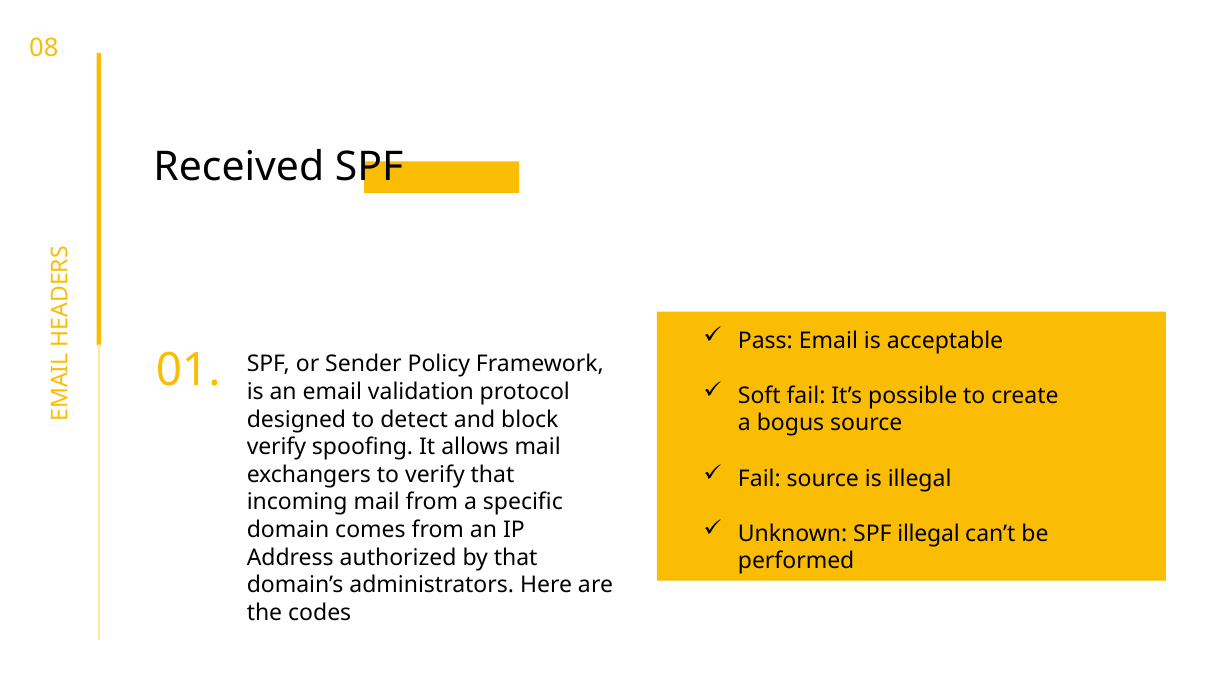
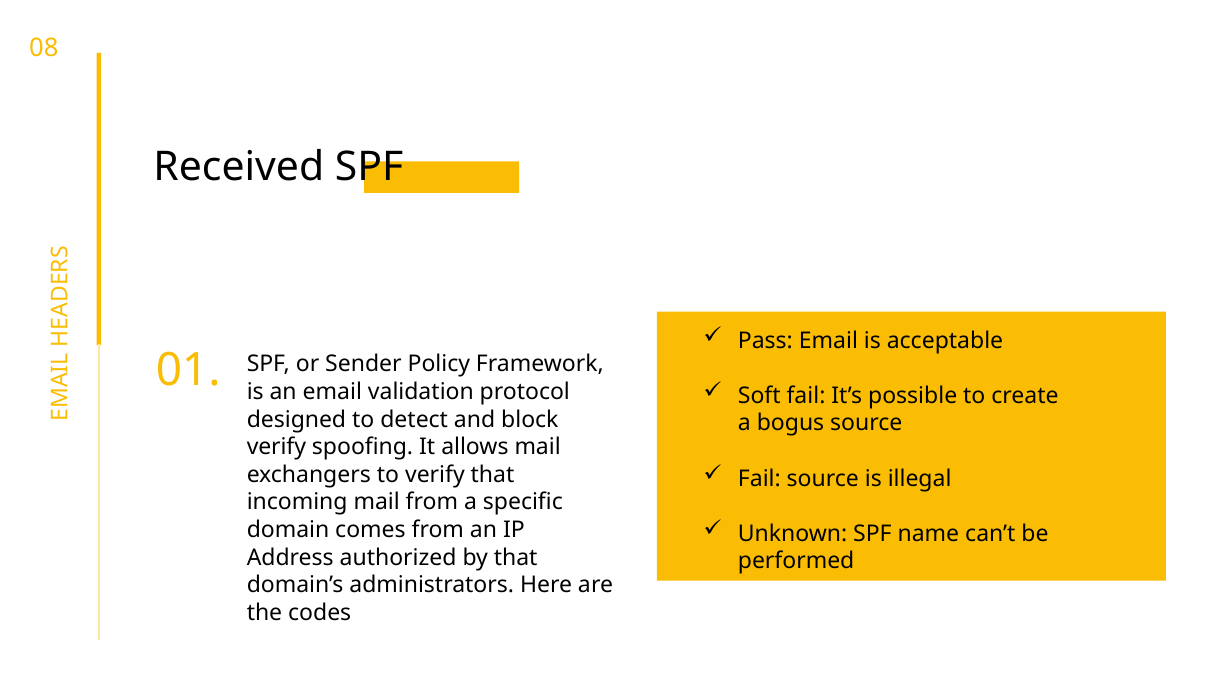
SPF illegal: illegal -> name (928, 534)
